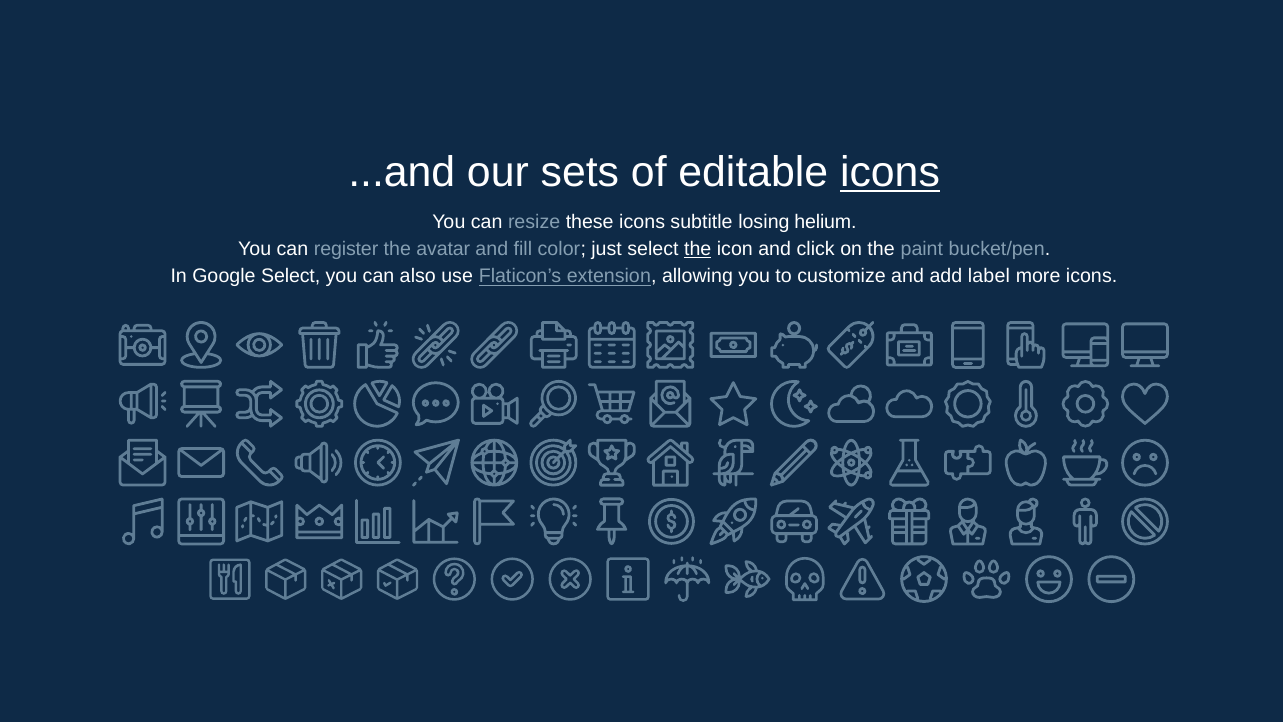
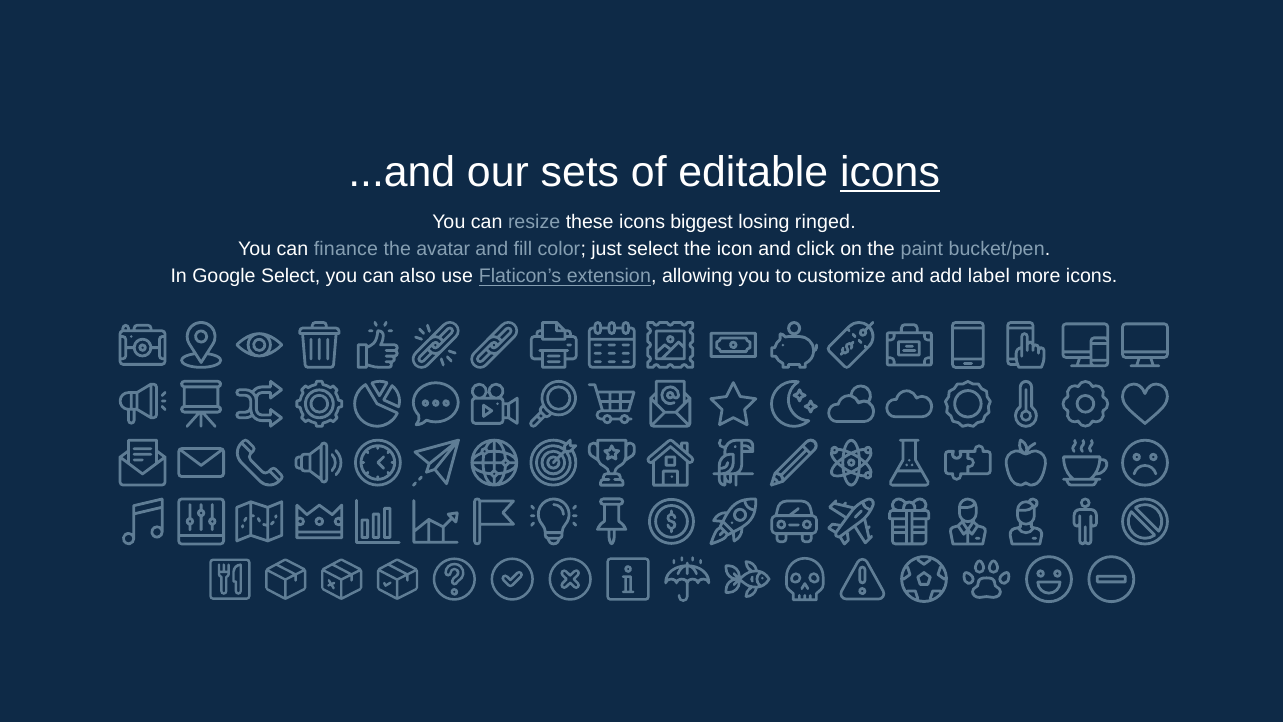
subtitle: subtitle -> biggest (702, 222)
helium: helium -> ringed (825, 222)
register: register -> finance (346, 249)
the underline: present -> none (698, 249)
